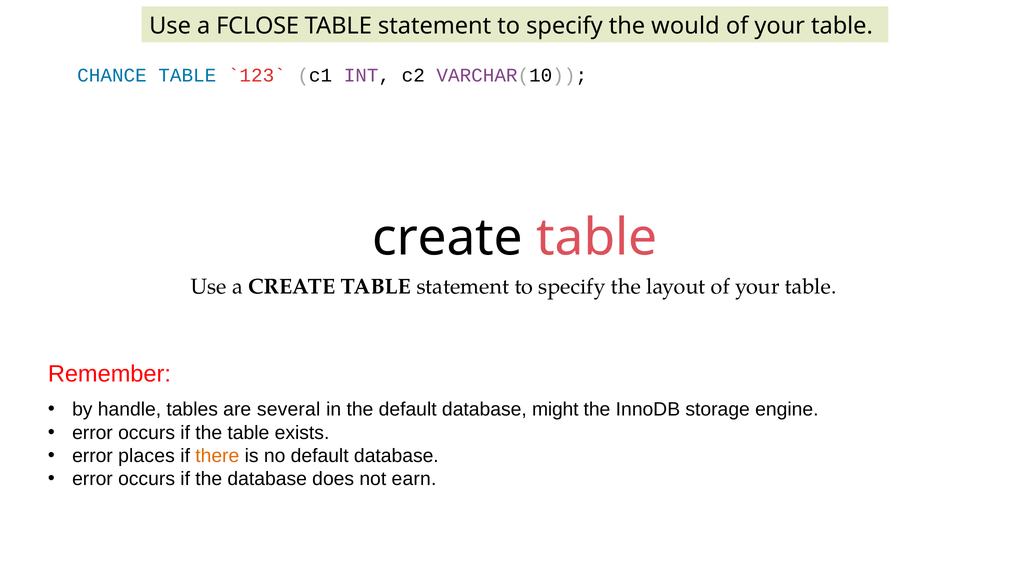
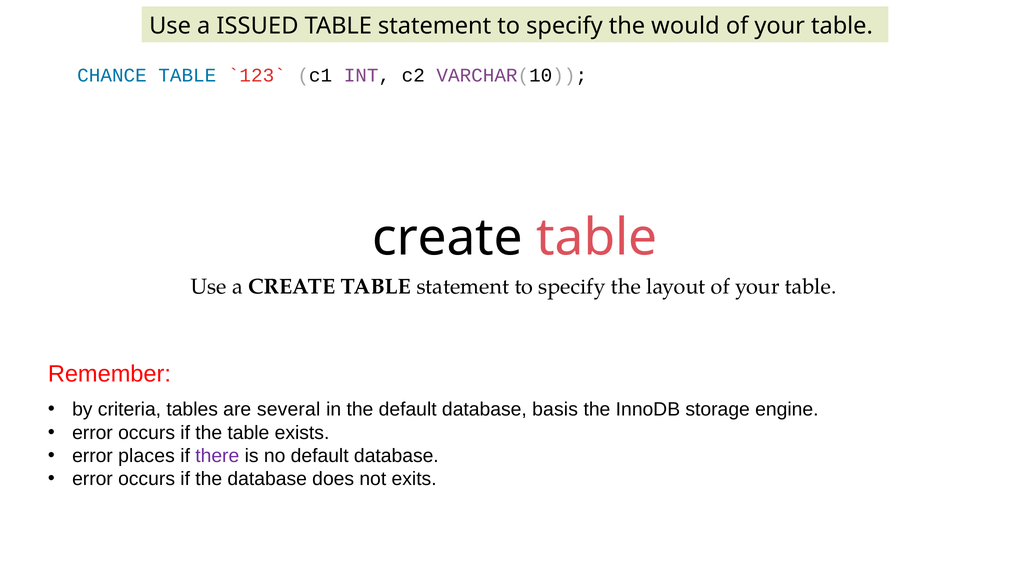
FCLOSE: FCLOSE -> ISSUED (257, 26)
handle: handle -> criteria (129, 410)
might: might -> basis (555, 410)
there colour: orange -> purple (217, 456)
earn: earn -> exits (414, 479)
